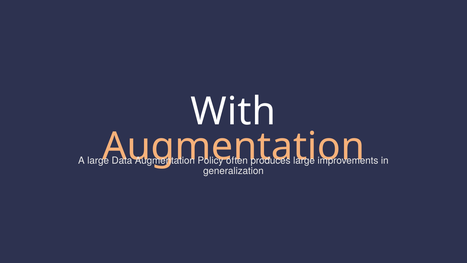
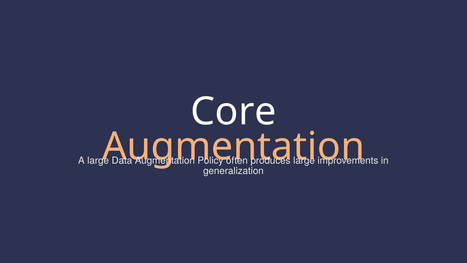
With: With -> Core (233, 111)
